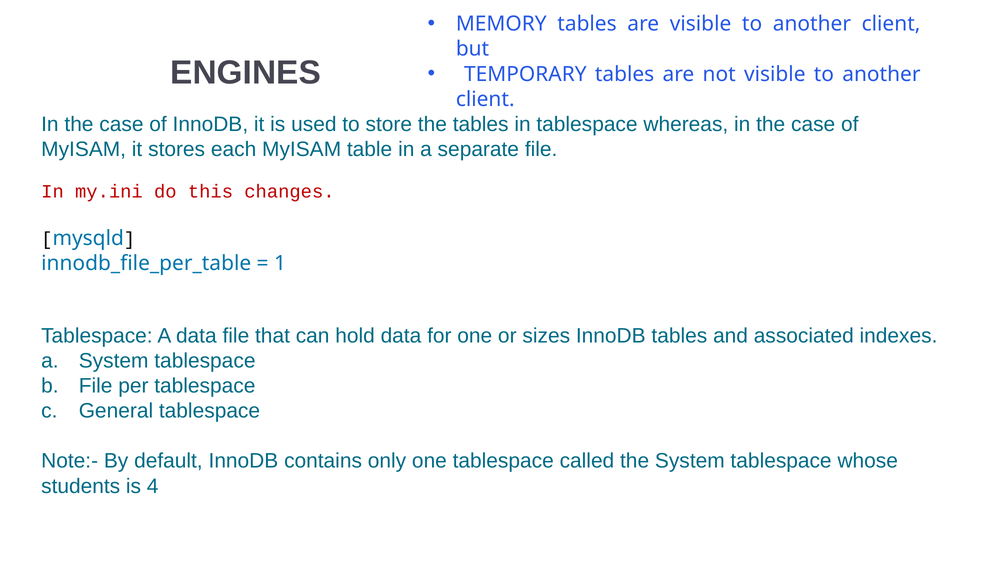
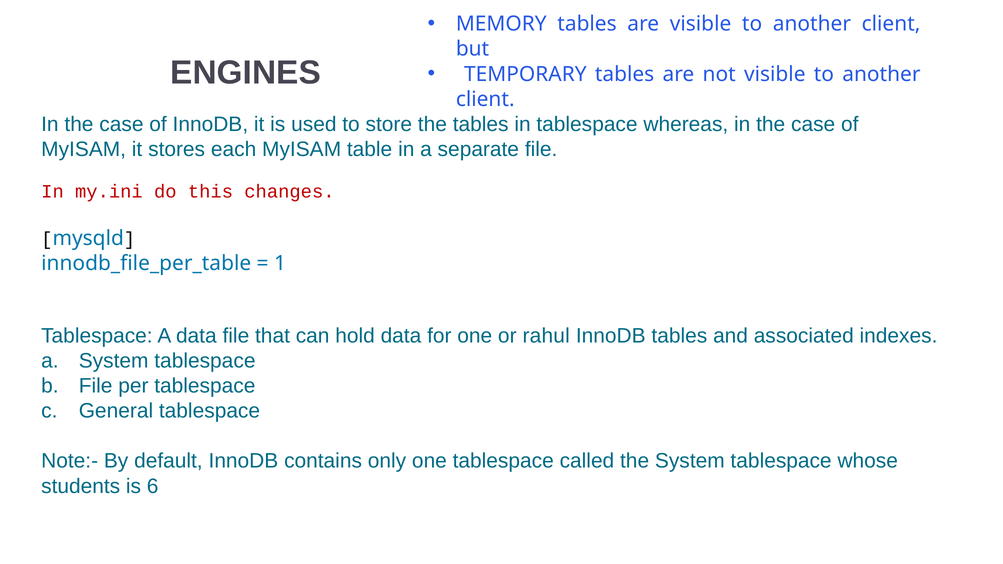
sizes: sizes -> rahul (546, 336)
4: 4 -> 6 (153, 486)
